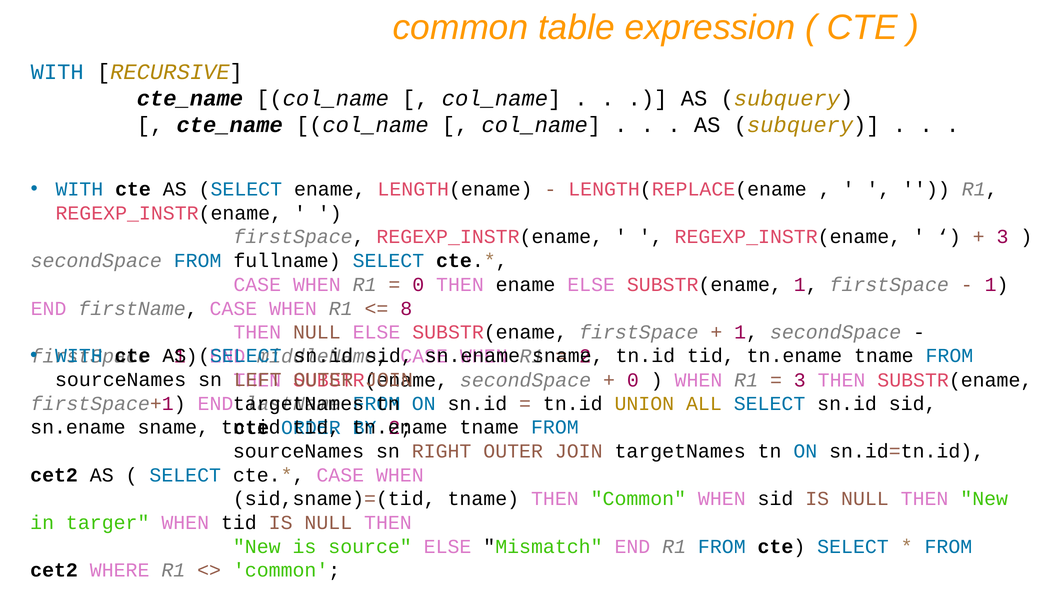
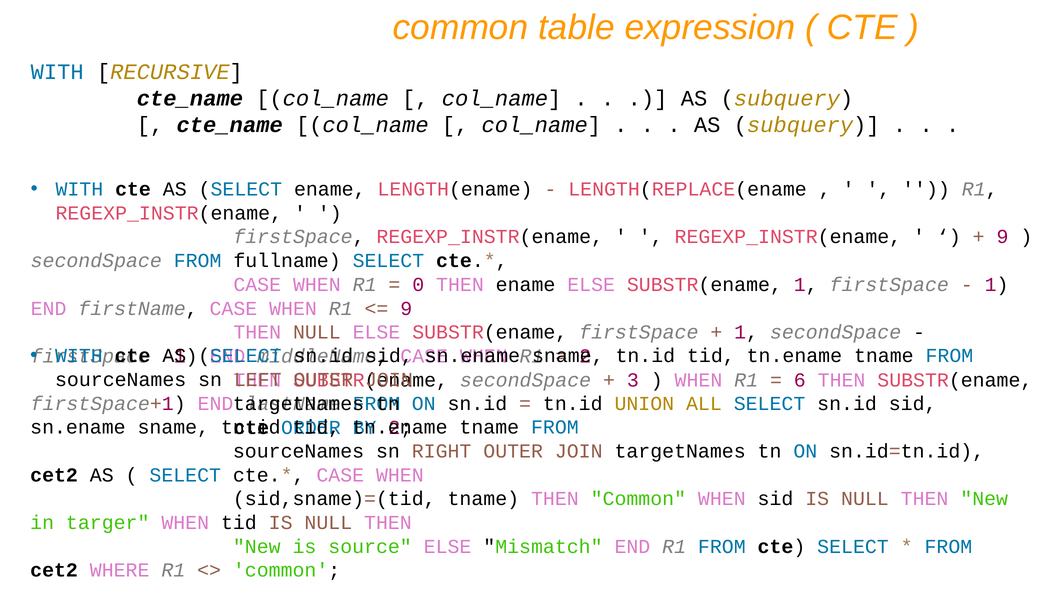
3: 3 -> 9 (1003, 237)
8: 8 -> 9 (406, 309)
0: 0 -> 3 (633, 380)
3: 3 -> 6 (800, 380)
